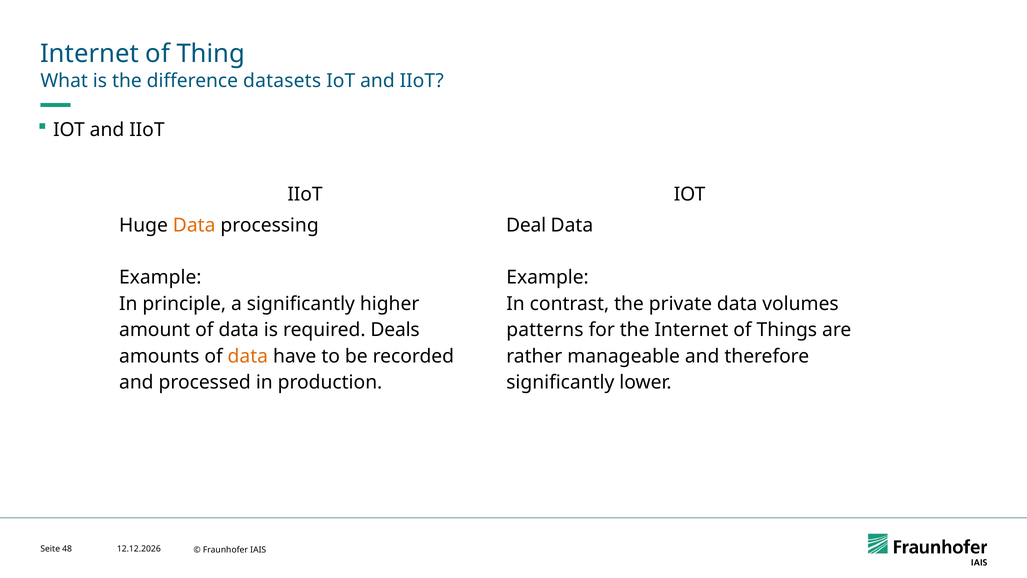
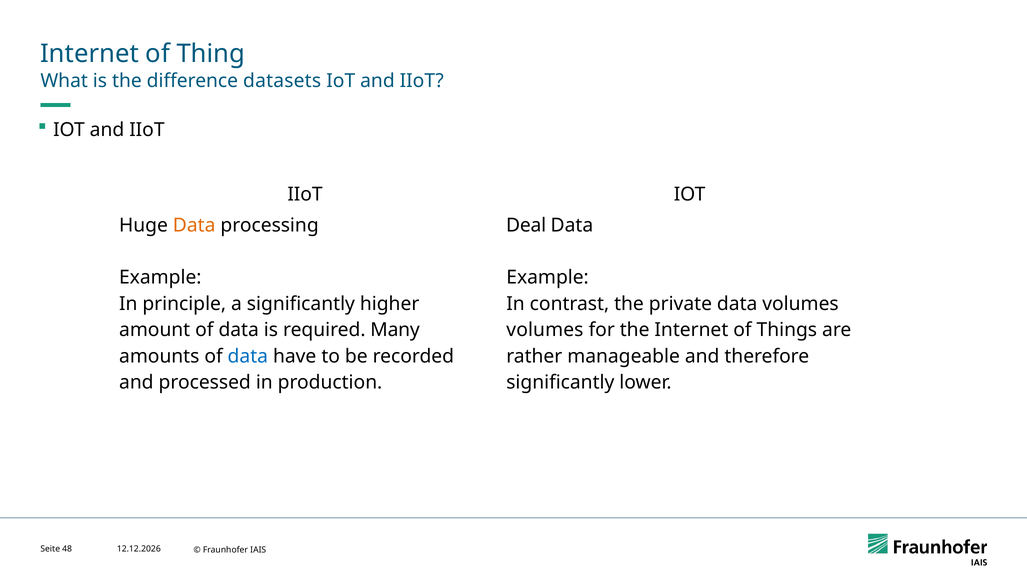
Deals: Deals -> Many (395, 330)
patterns: patterns -> volumes (545, 330)
data colour: orange -> blue (248, 356)
